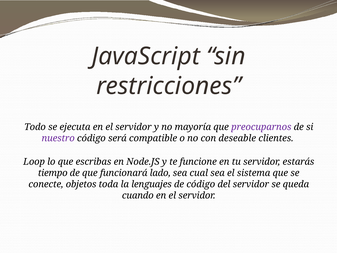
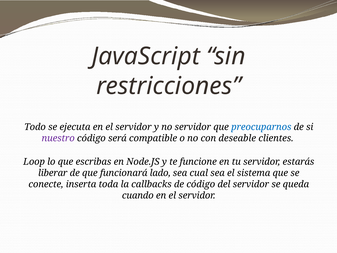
no mayoría: mayoría -> servidor (193, 127)
preocuparnos colour: purple -> blue (261, 127)
tiempo: tiempo -> liberar (53, 173)
objetos: objetos -> inserta (81, 184)
lenguajes: lenguajes -> callbacks (151, 184)
